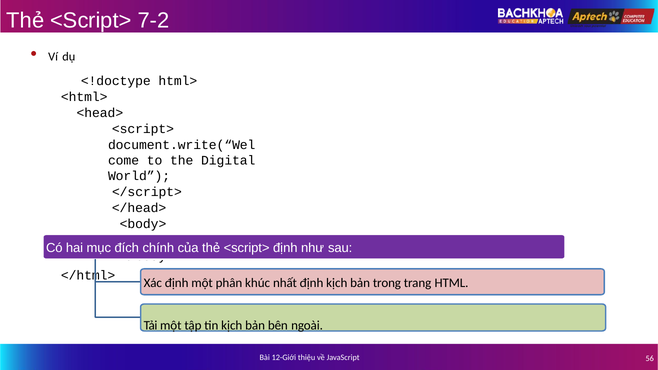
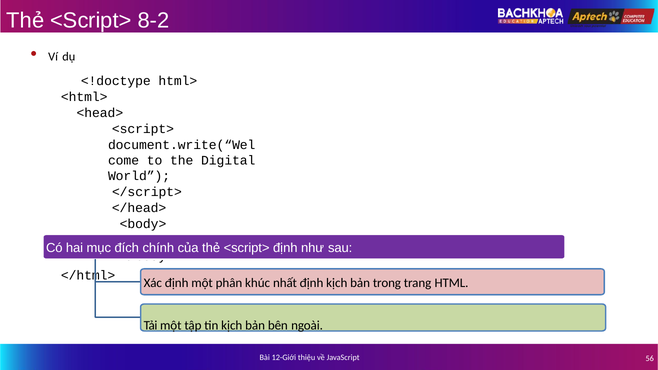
7-2: 7-2 -> 8-2 (153, 21)
